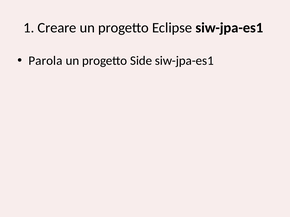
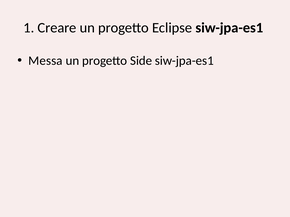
Parola: Parola -> Messa (45, 61)
